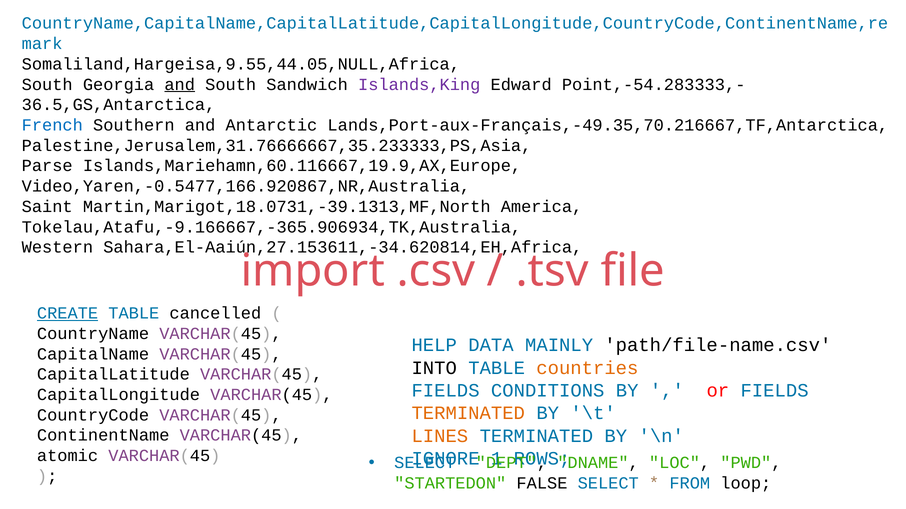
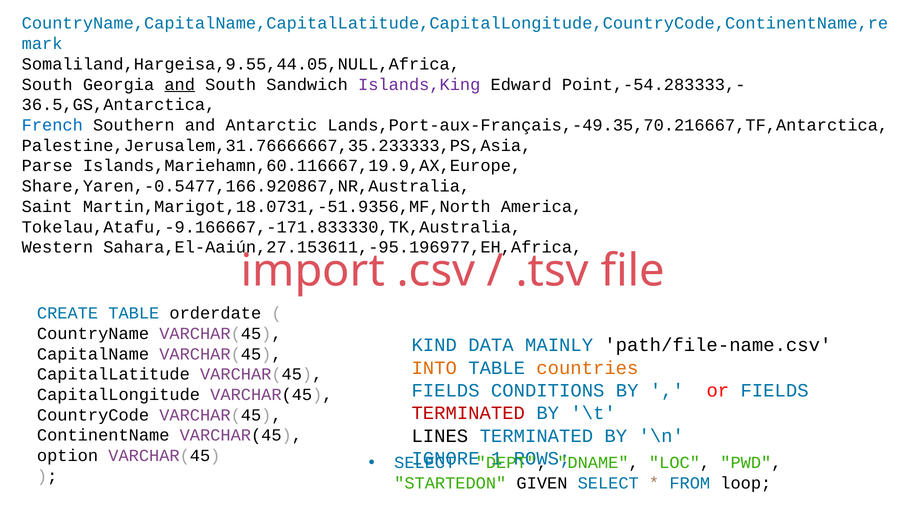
Video,Yaren,-0.5477,166.920867,NR,Australia: Video,Yaren,-0.5477,166.920867,NR,Australia -> Share,Yaren,-0.5477,166.920867,NR,Australia (246, 186)
Martin,Marigot,18.0731,-39.1313,MF,North: Martin,Marigot,18.0731,-39.1313,MF,North -> Martin,Marigot,18.0731,-51.9356,MF,North (287, 207)
Tokelau,Atafu,-9.166667,-365.906934,TK,Australia: Tokelau,Atafu,-9.166667,-365.906934,TK,Australia -> Tokelau,Atafu,-9.166667,-171.833330,TK,Australia (271, 227)
Sahara,El-Aaiún,27.153611,-34.620814,EH,Africa: Sahara,El-Aaiún,27.153611,-34.620814,EH,Africa -> Sahara,El-Aaiún,27.153611,-95.196977,EH,Africa (343, 248)
CREATE underline: present -> none (68, 314)
cancelled: cancelled -> orderdate (215, 314)
HELP: HELP -> KIND (434, 346)
INTO colour: black -> orange (434, 368)
TERMINATED colour: orange -> red (468, 414)
LINES colour: orange -> black (440, 436)
atomic: atomic -> option (68, 456)
FALSE: FALSE -> GIVEN (542, 484)
